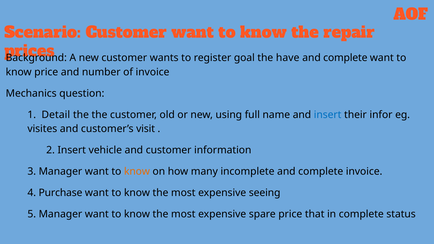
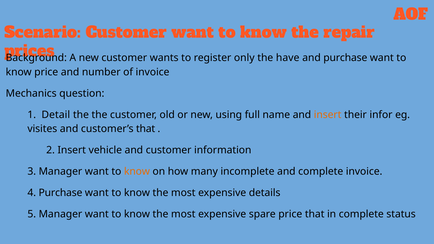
goal: goal -> only (244, 58)
complete: complete -> purchase (345, 58)
insert colour: blue -> orange (328, 115)
customer’s visit: visit -> that (146, 129)
seeing: seeing -> details (265, 193)
